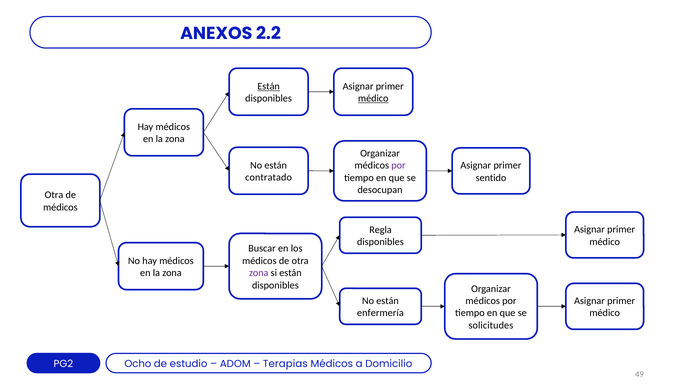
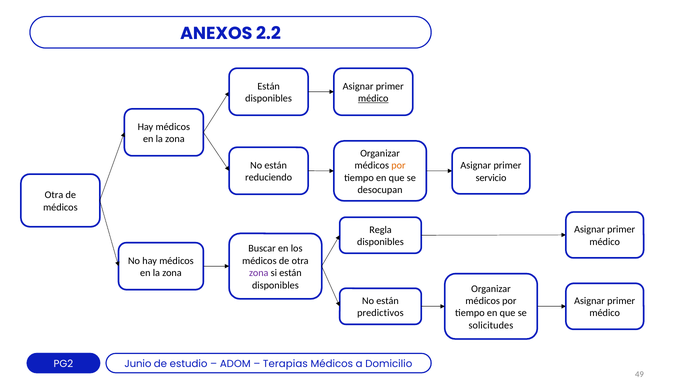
Están underline: present -> none (269, 86)
por colour: purple -> orange (398, 165)
contratado: contratado -> reduciendo (269, 178)
sentido: sentido -> servicio (491, 178)
enfermería: enfermería -> predictivos (380, 313)
Ocho: Ocho -> Junio (138, 364)
